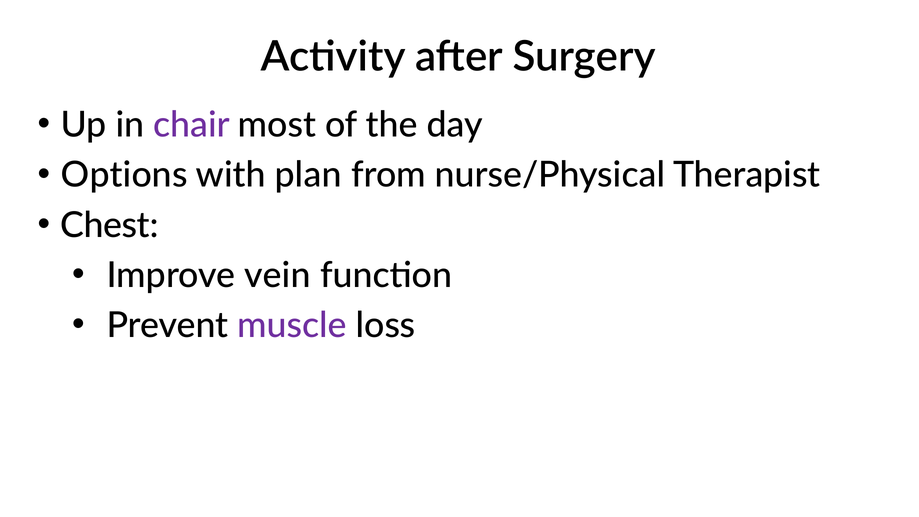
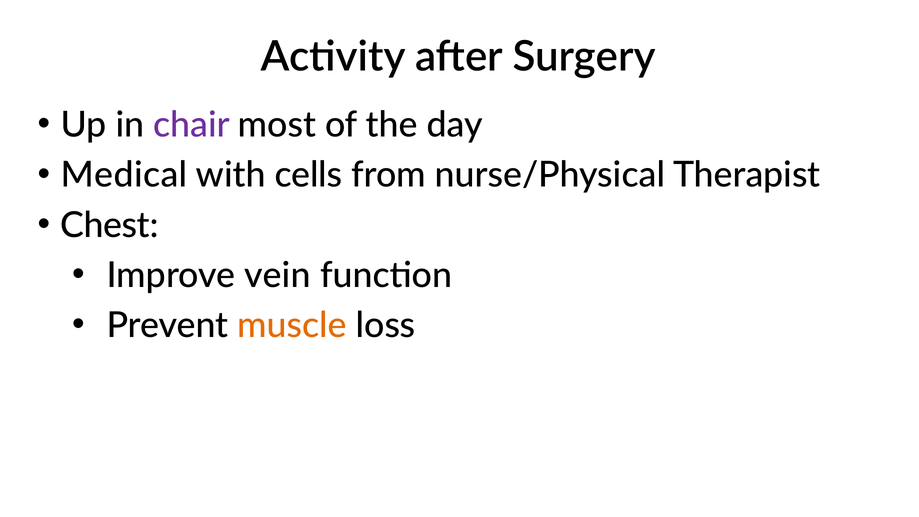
Options: Options -> Medical (124, 175)
plan: plan -> cells (308, 175)
muscle colour: purple -> orange (292, 325)
